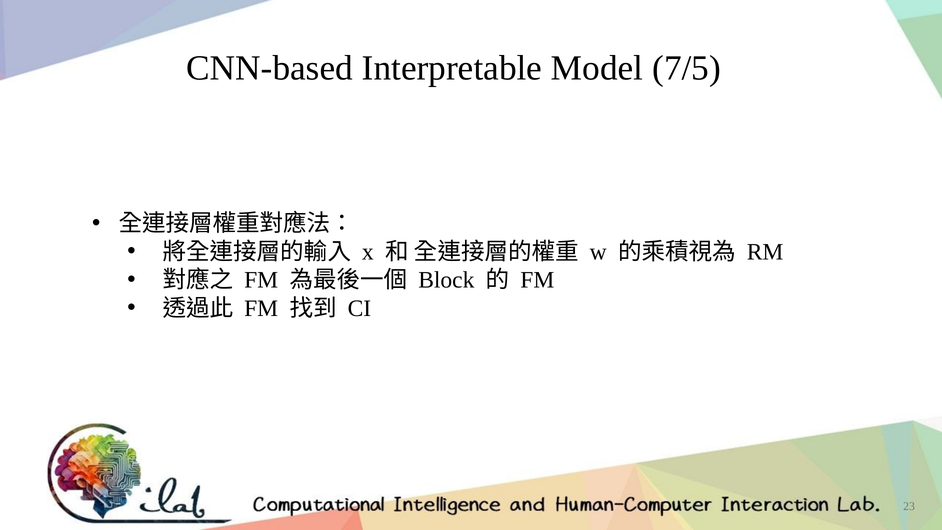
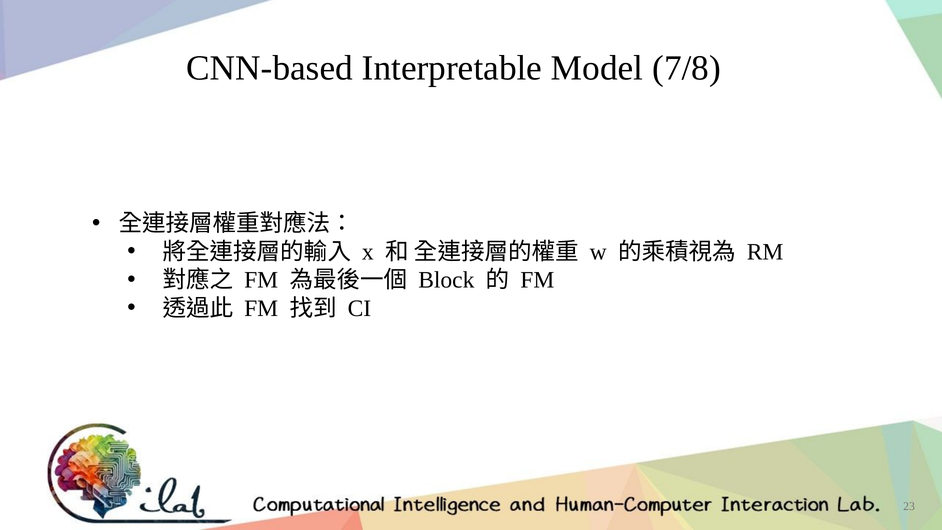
7/5: 7/5 -> 7/8 (687, 68)
